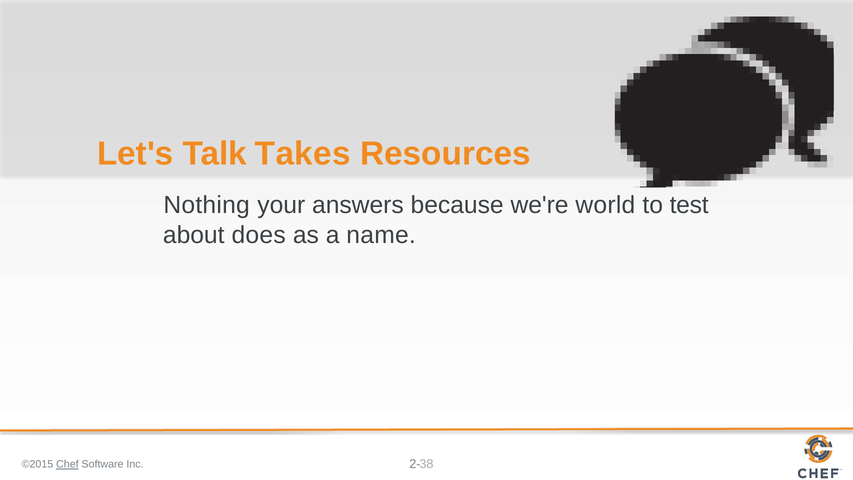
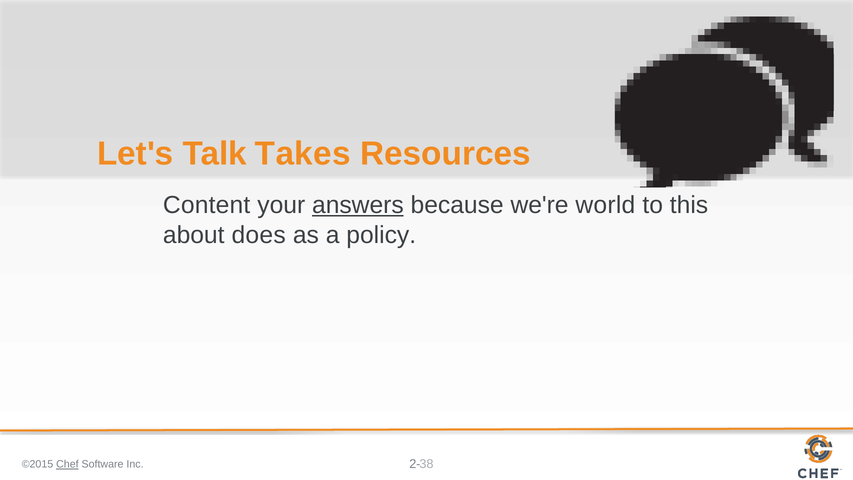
Nothing: Nothing -> Content (207, 205)
answers underline: none -> present (358, 205)
test: test -> this (689, 205)
name: name -> policy (381, 235)
